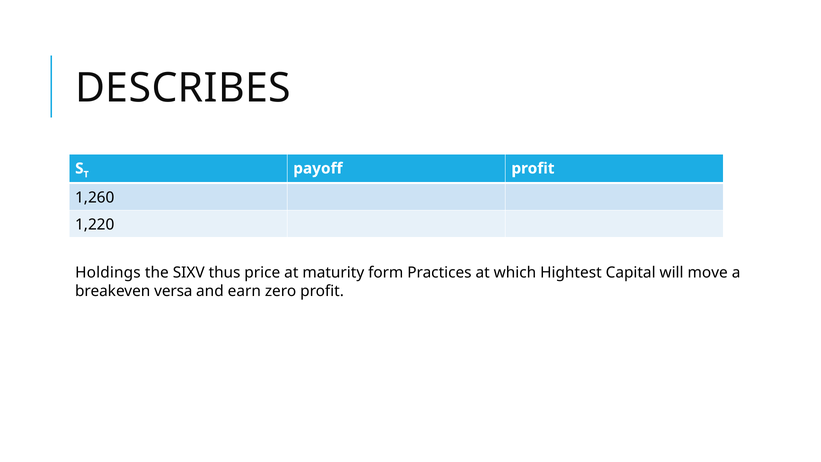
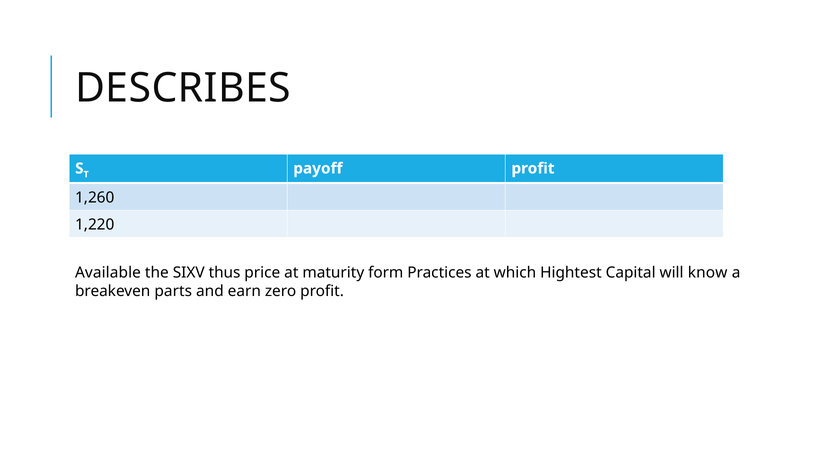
Holdings: Holdings -> Available (108, 273)
move: move -> know (708, 273)
versa: versa -> parts (173, 291)
